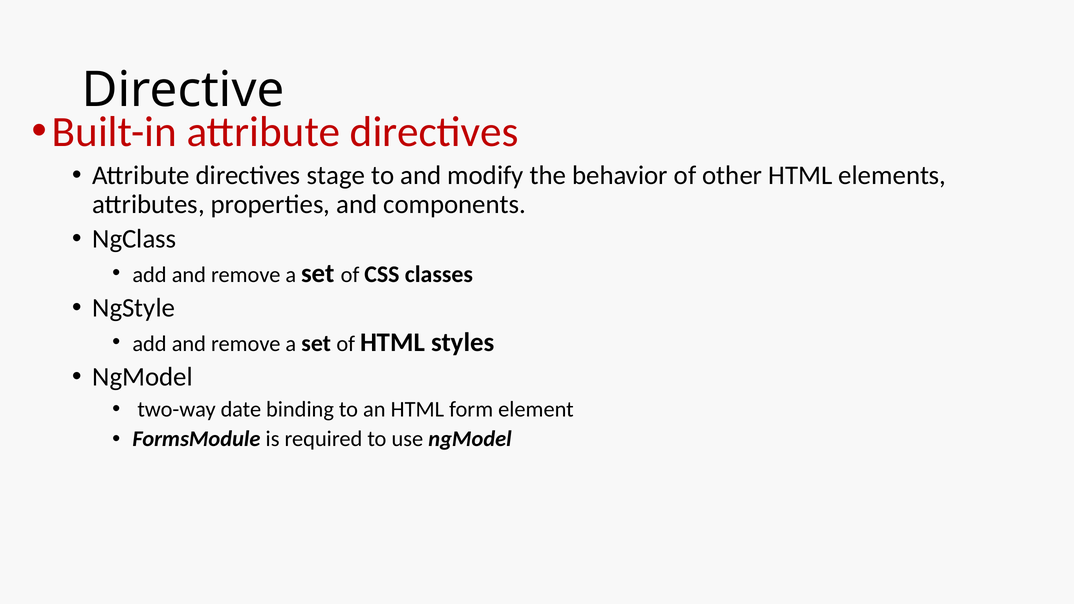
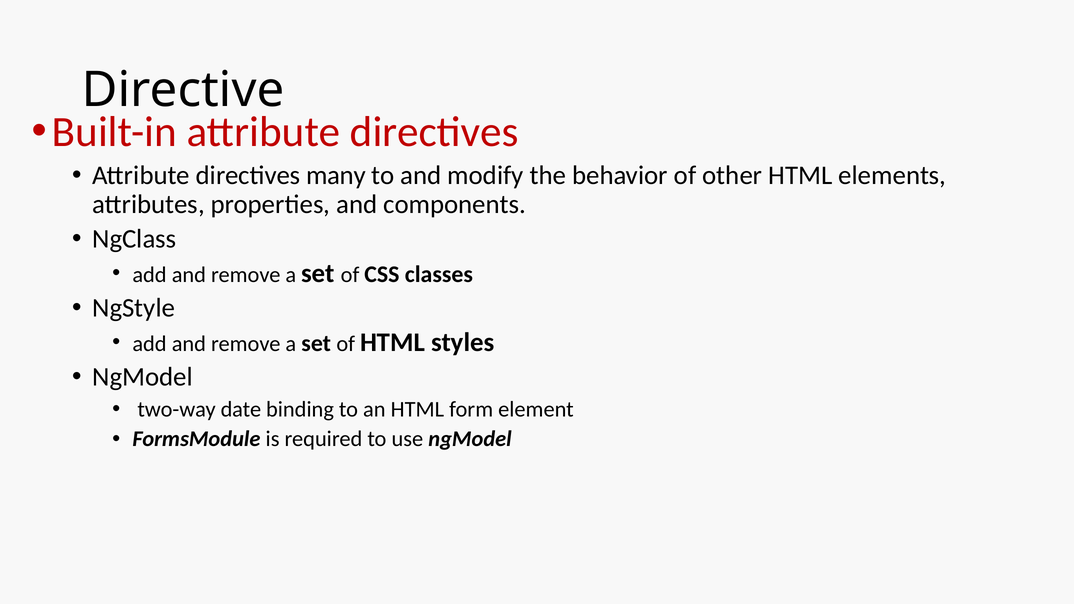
stage: stage -> many (336, 175)
